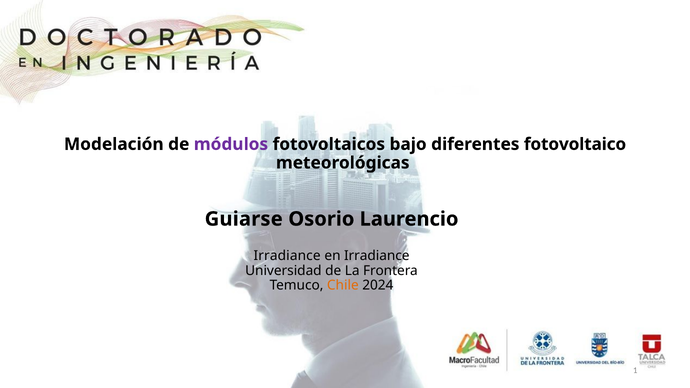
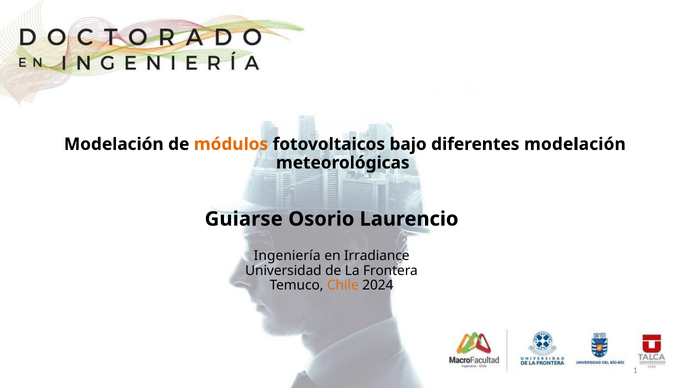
módulos colour: purple -> orange (231, 144)
diferentes fotovoltaico: fotovoltaico -> modelación (575, 144)
Irradiance: Irradiance -> Ingeniería (287, 256)
